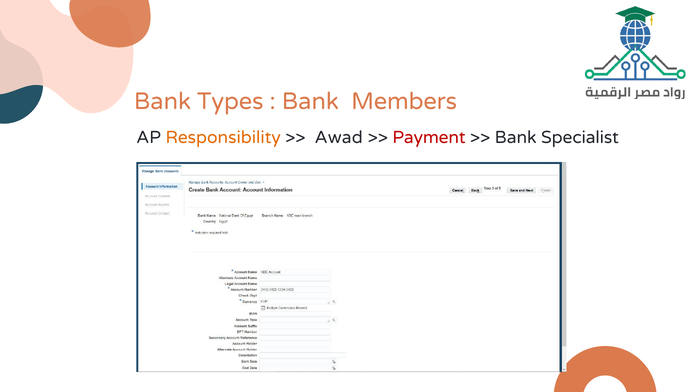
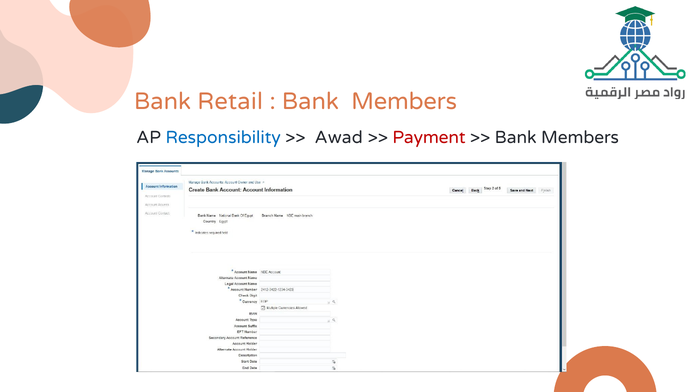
Types: Types -> Retail (230, 101)
Responsibility colour: orange -> blue (223, 137)
Specialist: Specialist -> Members (580, 137)
